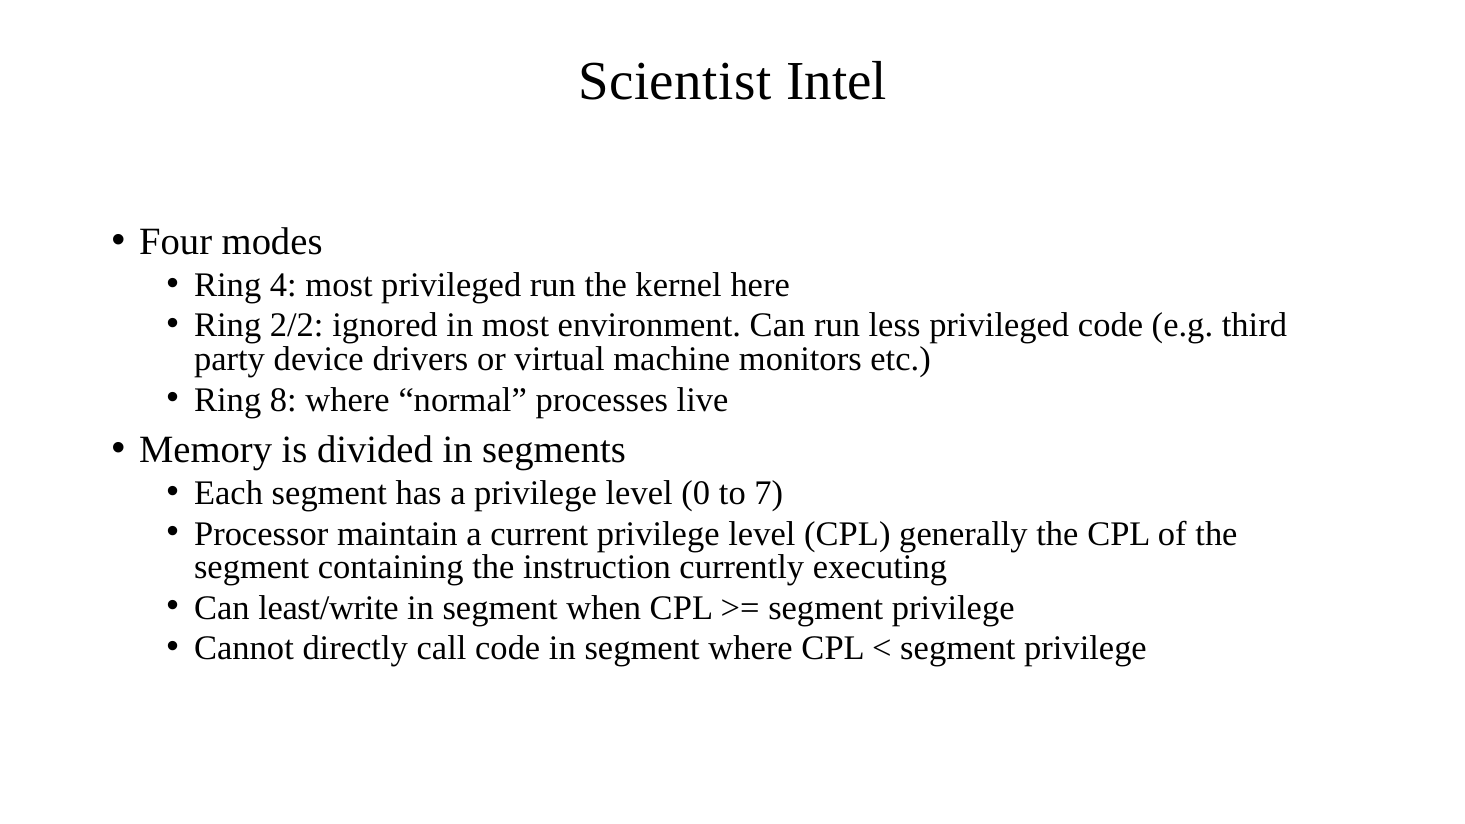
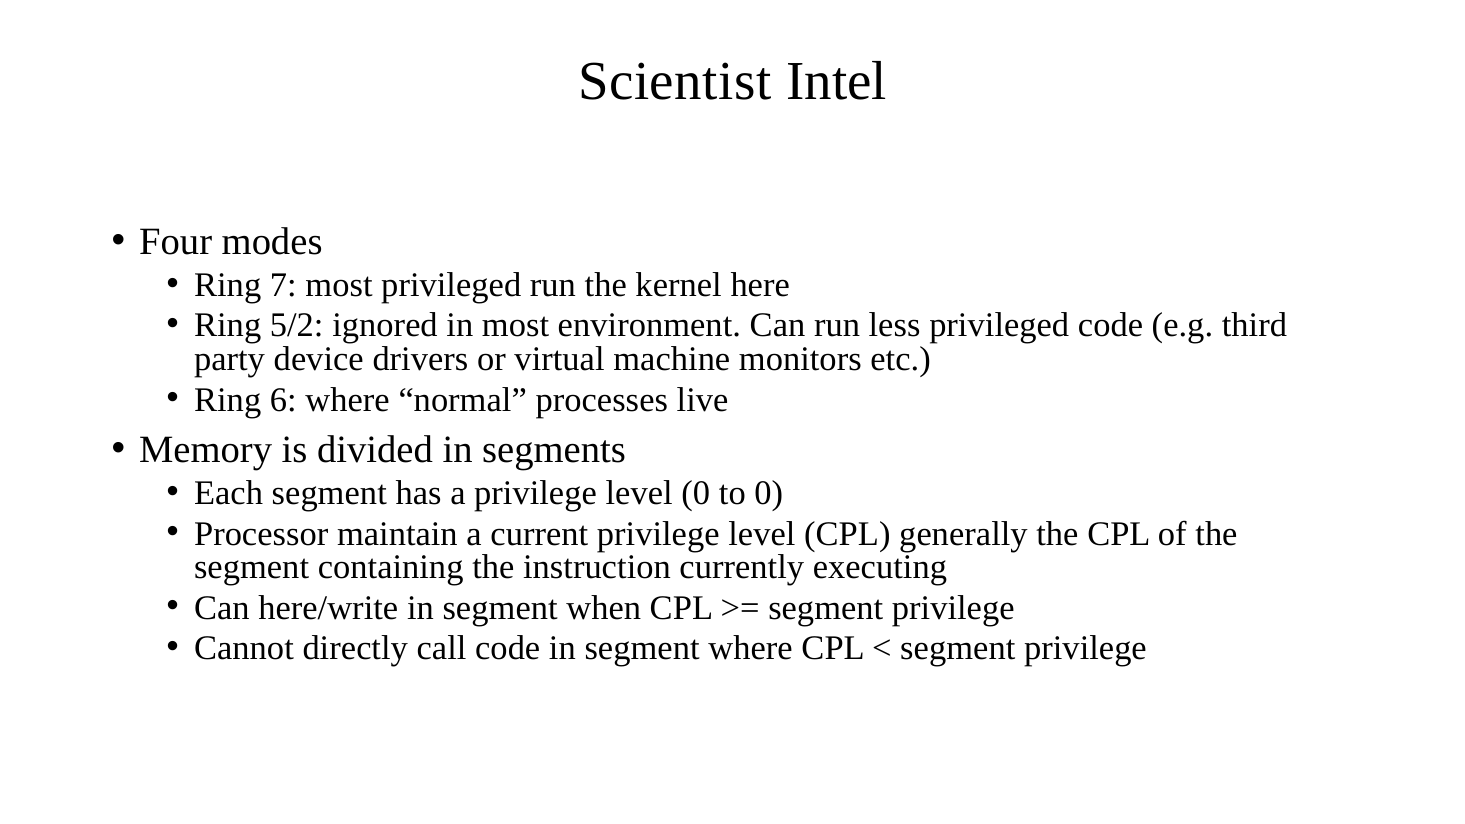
4: 4 -> 7 (283, 285)
2/2: 2/2 -> 5/2 (297, 326)
8: 8 -> 6 (283, 400)
to 7: 7 -> 0 (769, 493)
least/write: least/write -> here/write (328, 608)
